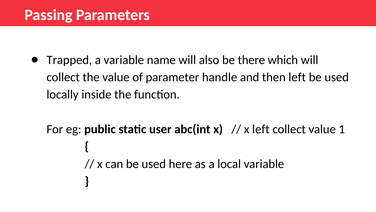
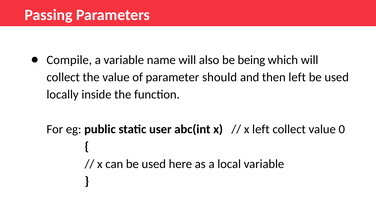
Trapped: Trapped -> Compile (69, 60)
there: there -> being (251, 60)
handle: handle -> should (220, 77)
1: 1 -> 0 (342, 129)
